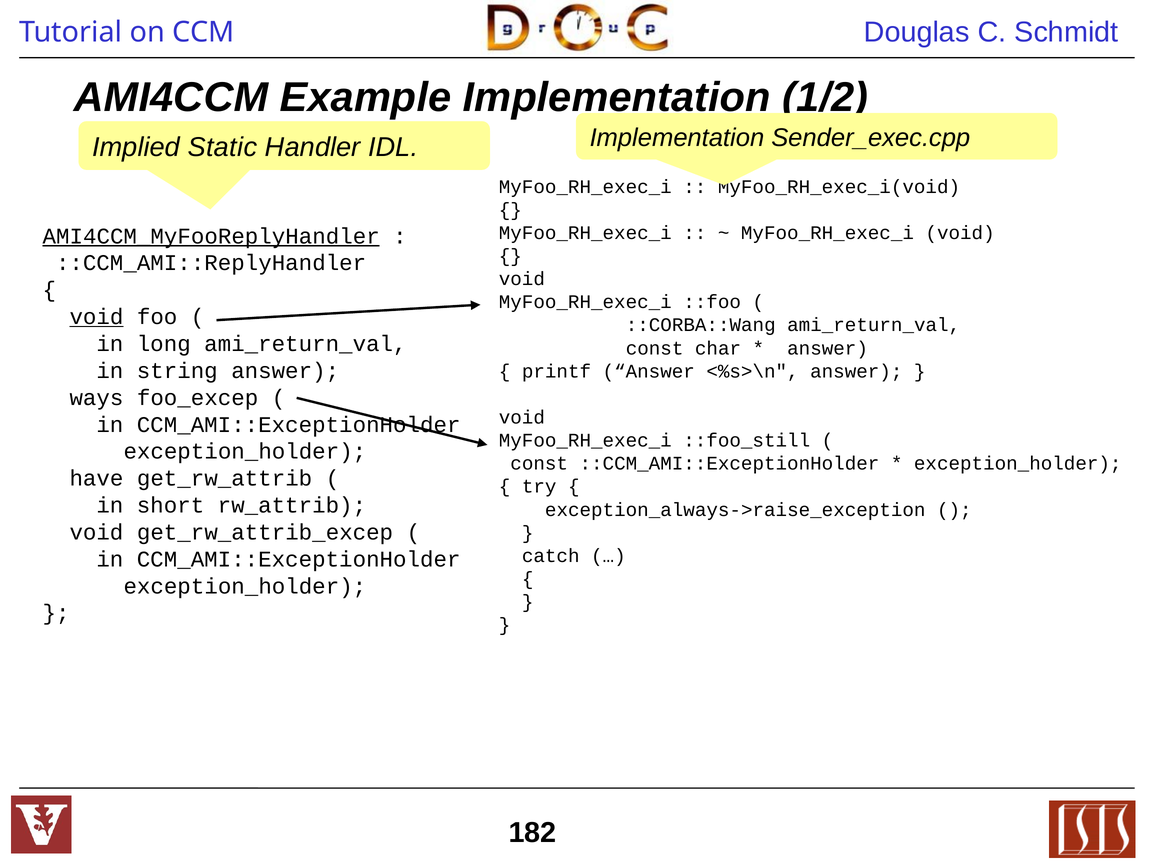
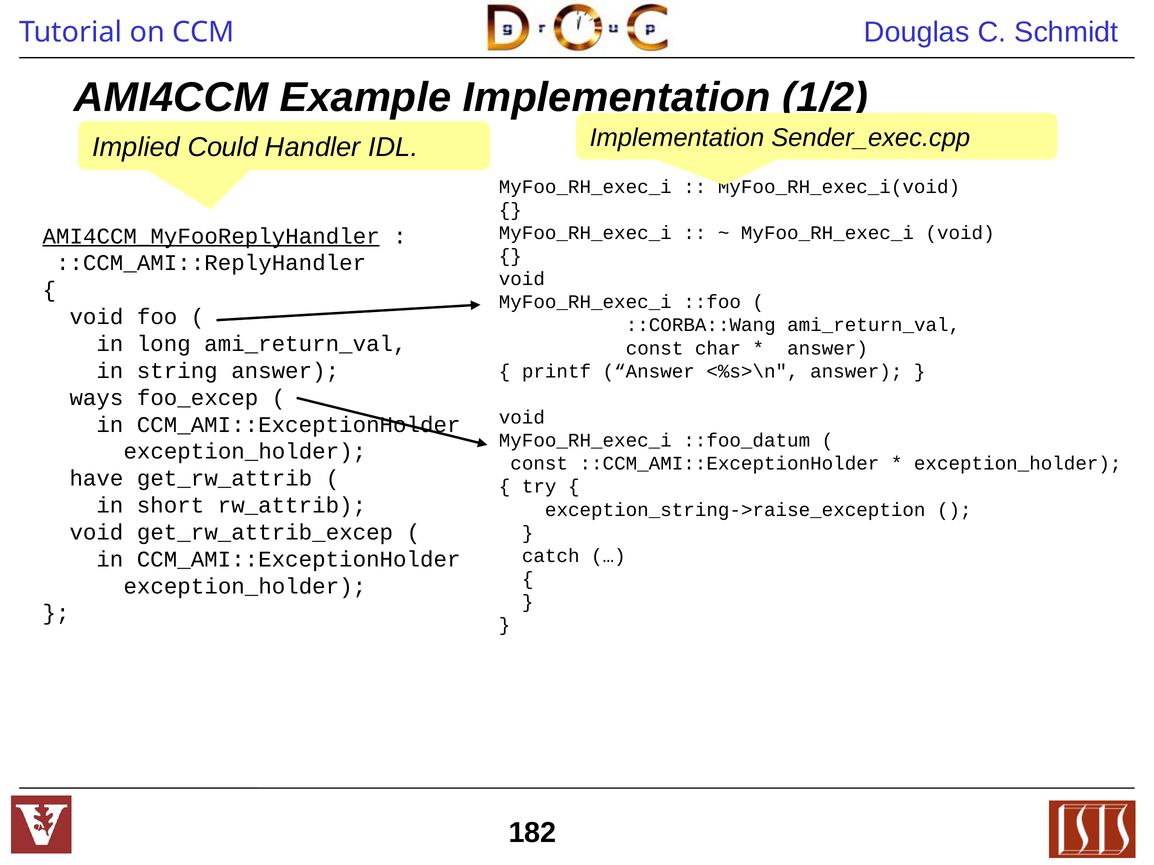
Static: Static -> Could (223, 148)
void underline: present -> none (96, 317)
::foo_still: ::foo_still -> ::foo_datum (747, 441)
exception_always->raise_exception: exception_always->raise_exception -> exception_string->raise_exception (735, 510)
